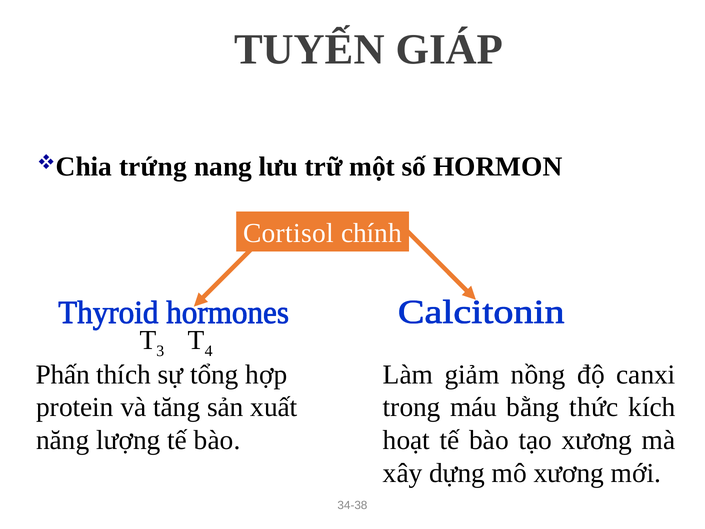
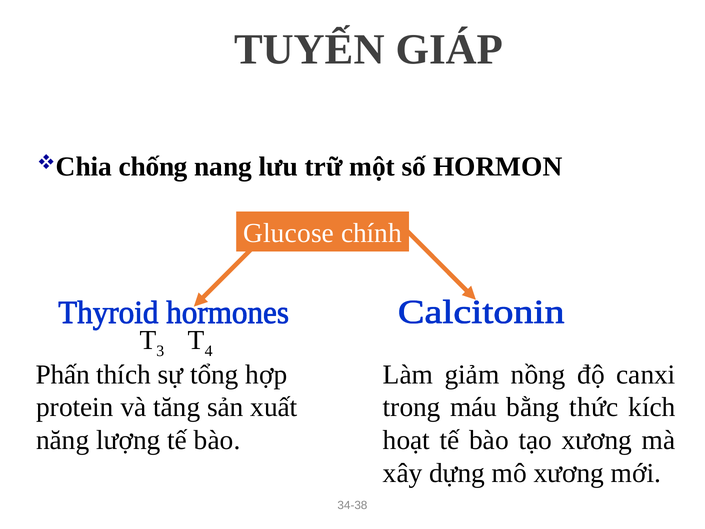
trứng: trứng -> chống (153, 166)
Cortisol: Cortisol -> Glucose (289, 233)
